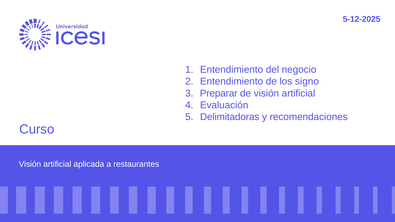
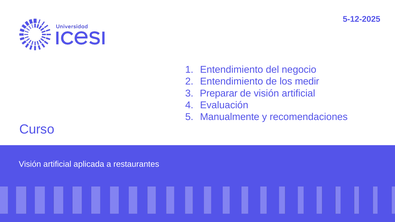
signo: signo -> medir (307, 82)
Delimitadoras: Delimitadoras -> Manualmente (230, 117)
